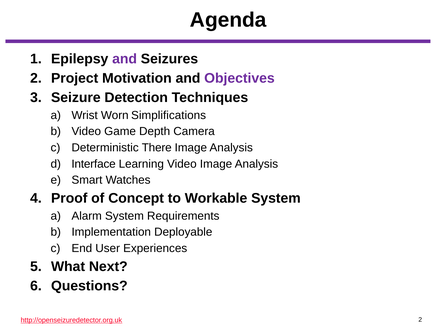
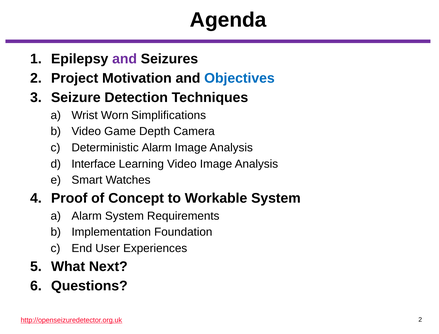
Objectives colour: purple -> blue (239, 78)
Deterministic There: There -> Alarm (157, 148)
Deployable: Deployable -> Foundation (183, 232)
